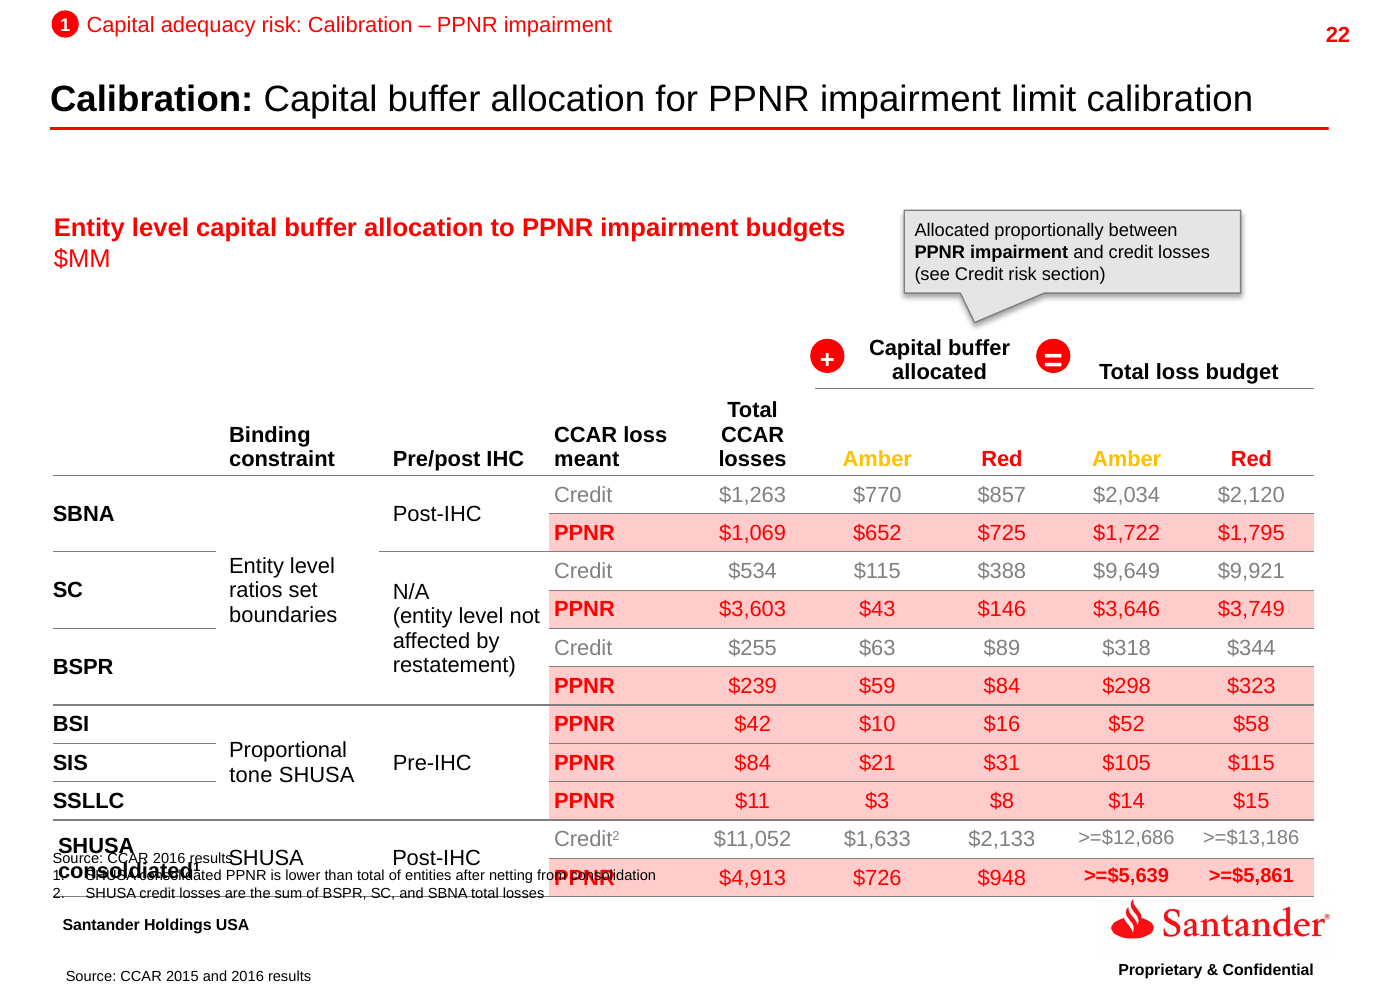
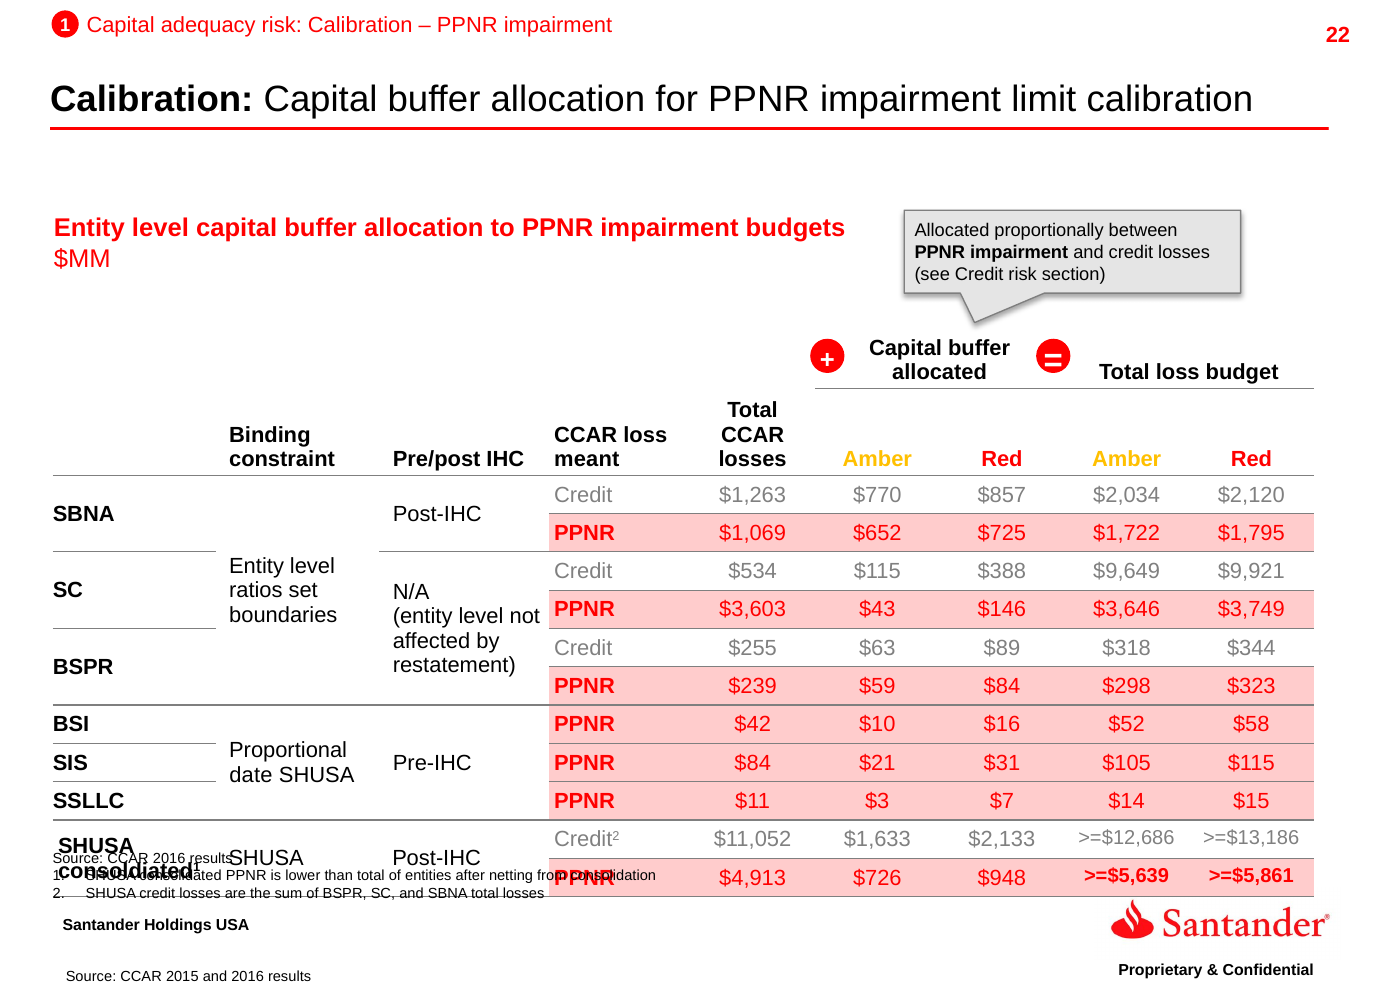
tone: tone -> date (251, 775)
$8: $8 -> $7 (1002, 801)
